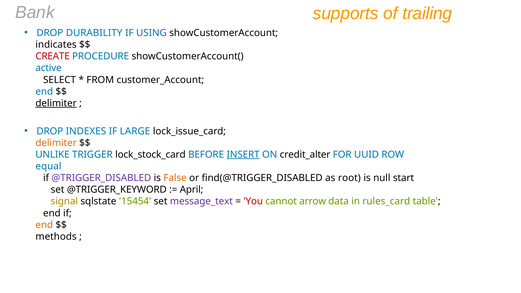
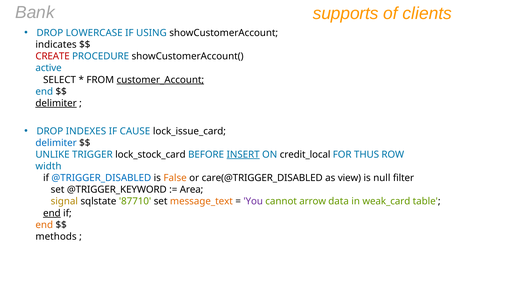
trailing: trailing -> clients (427, 14)
DURABILITY: DURABILITY -> LOWERCASE (94, 33)
customer_Account underline: none -> present (160, 80)
LARGE: LARGE -> CAUSE (135, 131)
delimiter colour: orange -> blue (56, 143)
credit_alter: credit_alter -> credit_local (305, 155)
UUID: UUID -> THUS (367, 155)
equal: equal -> width (48, 166)
@TRIGGER_DISABLED colour: purple -> blue (101, 178)
find(@TRIGGER_DISABLED: find(@TRIGGER_DISABLED -> care(@TRIGGER_DISABLED (262, 178)
root: root -> view (349, 178)
start: start -> filter (403, 178)
April: April -> Area (192, 190)
15454: 15454 -> 87710 (135, 201)
message_text colour: purple -> orange (201, 201)
You colour: red -> purple (253, 201)
rules_card: rules_card -> weak_card (386, 201)
end underline: none -> present (52, 213)
